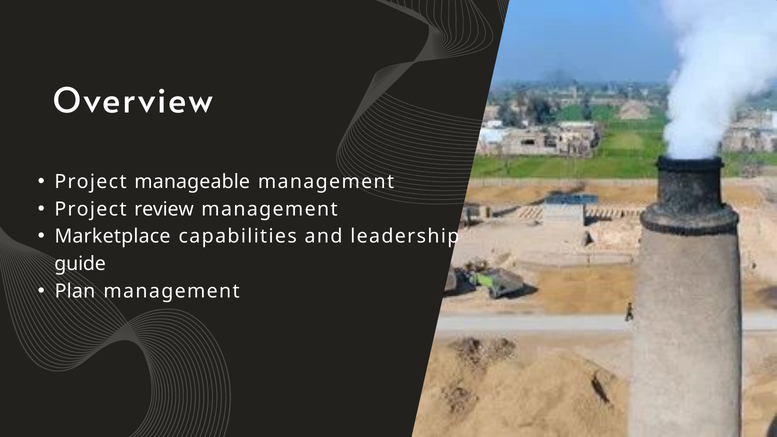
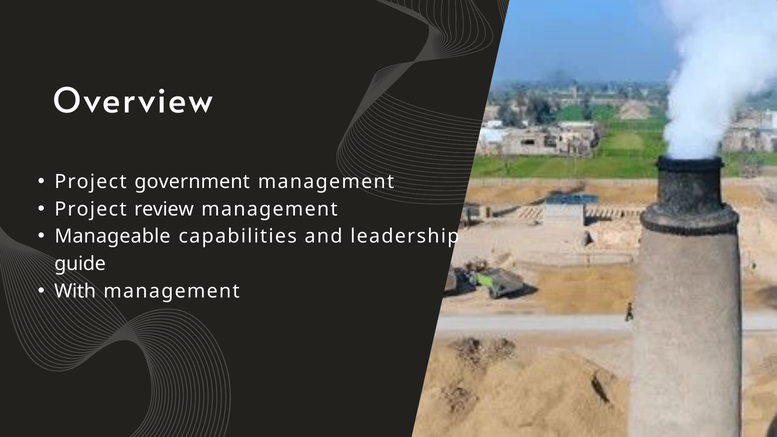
manageable: manageable -> government (192, 182)
Marketplace: Marketplace -> Manageable (113, 237)
Plan: Plan -> With (75, 291)
